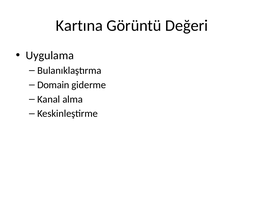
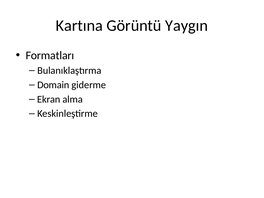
Değeri: Değeri -> Yaygın (187, 26)
Uygulama: Uygulama -> Formatları (50, 55)
Kanal: Kanal -> Ekran (49, 99)
